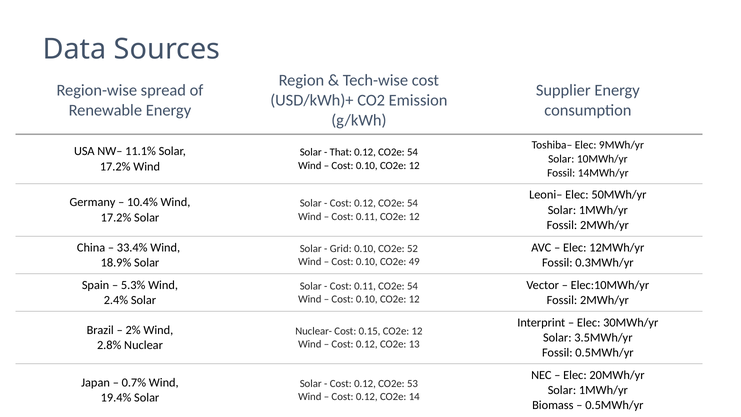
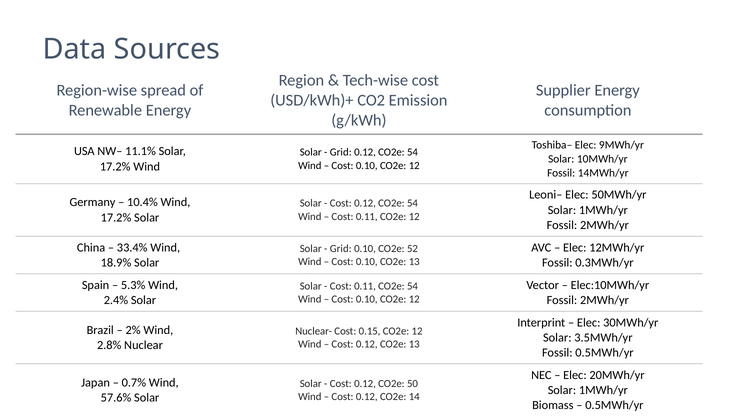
That: That -> Grid (341, 152)
0.10 CO2e 49: 49 -> 13 (414, 261)
53: 53 -> 50 (412, 384)
19.4%: 19.4% -> 57.6% (116, 398)
